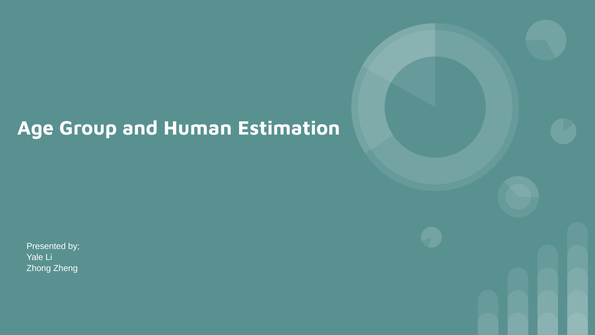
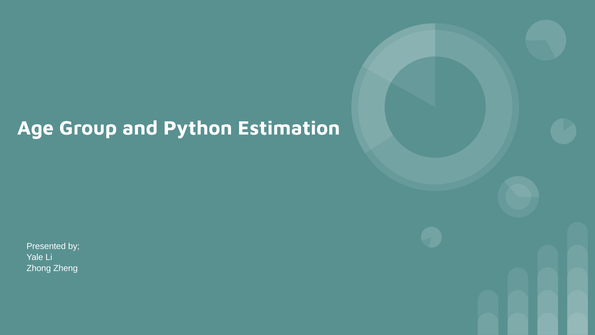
Human: Human -> Python (198, 128)
